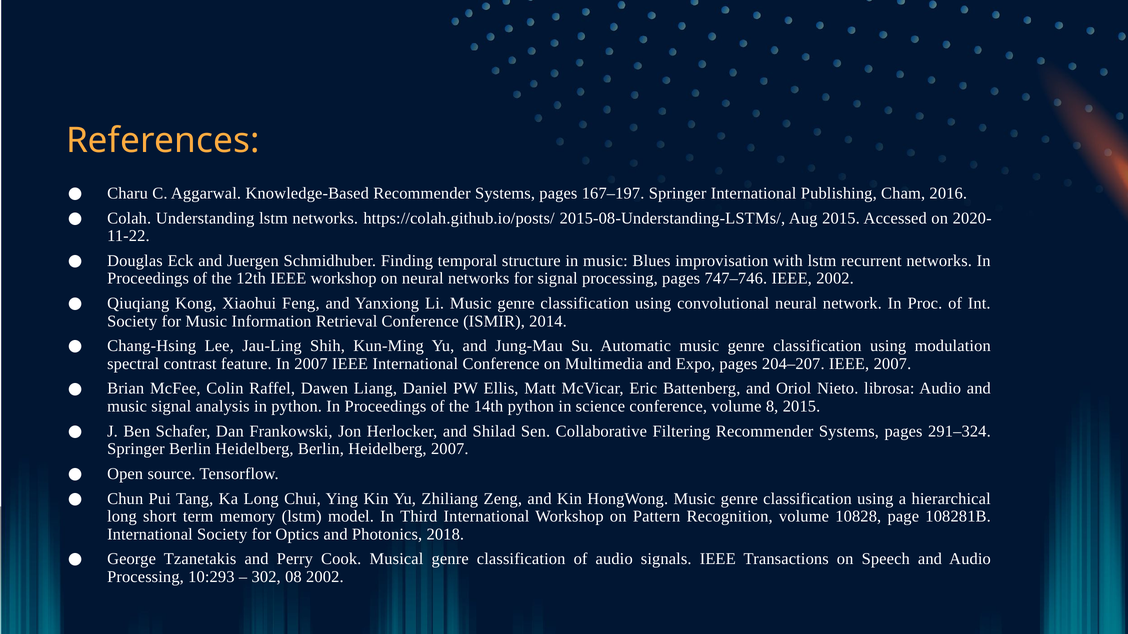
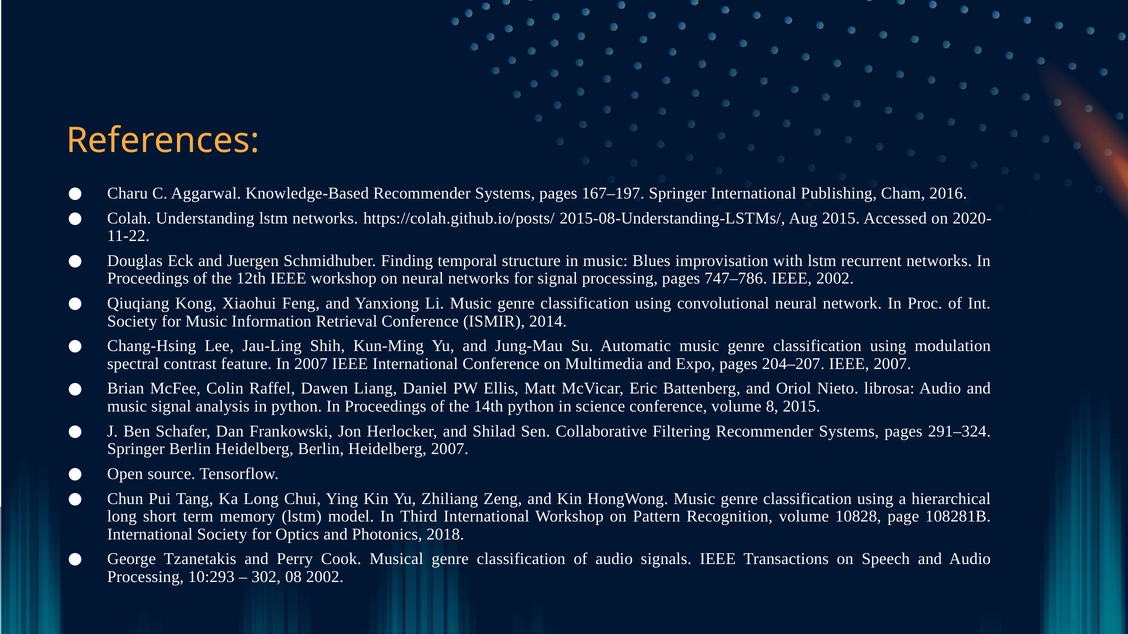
747–746: 747–746 -> 747–786 (736, 279)
